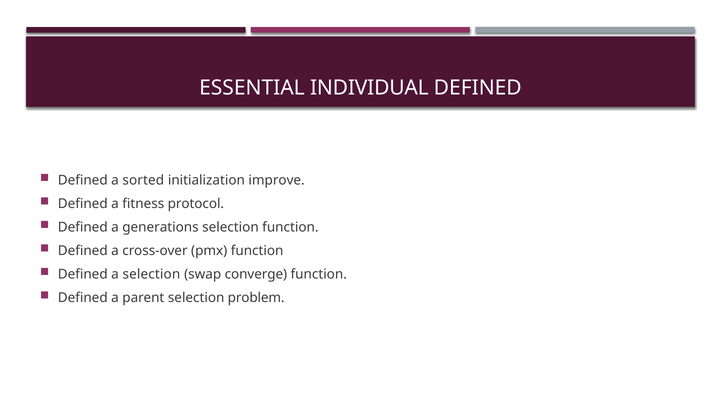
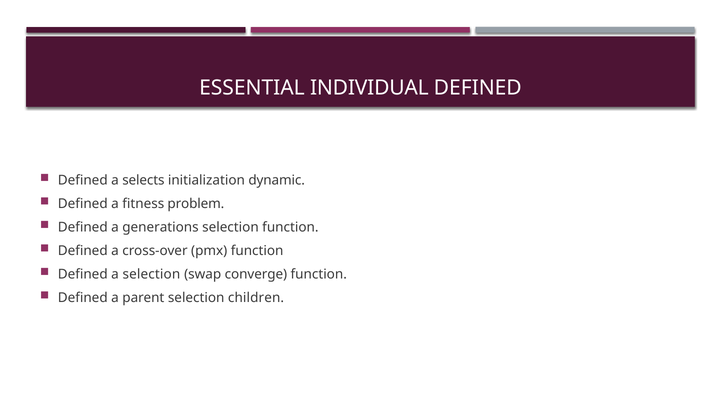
sorted: sorted -> selects (143, 180)
improve: improve -> dynamic (277, 180)
protocol: protocol -> problem (196, 203)
problem: problem -> children (256, 297)
